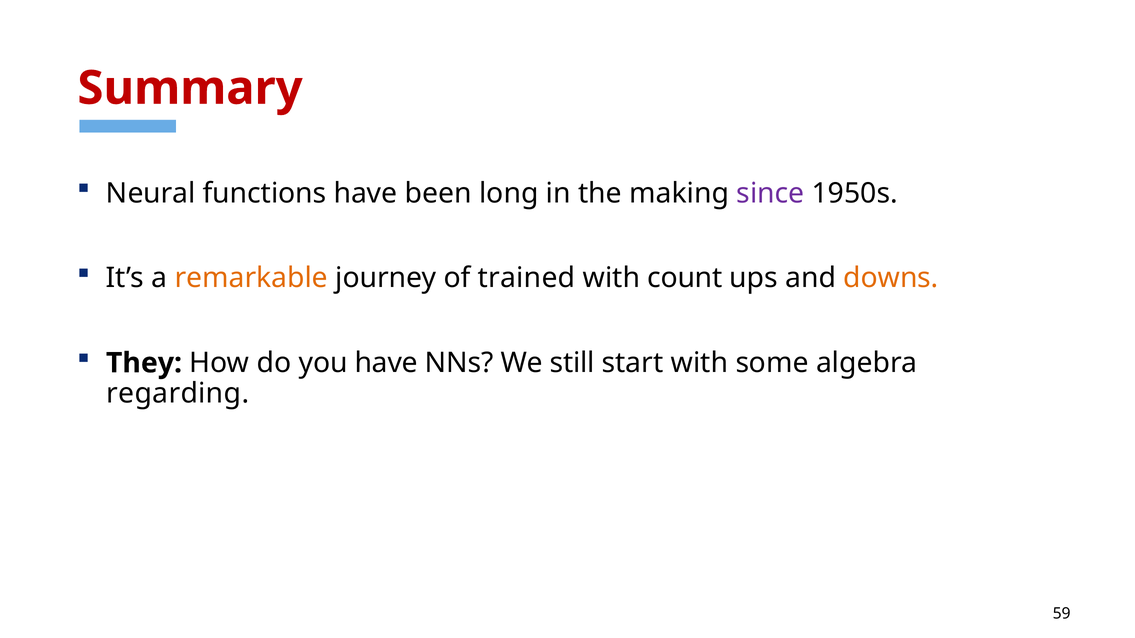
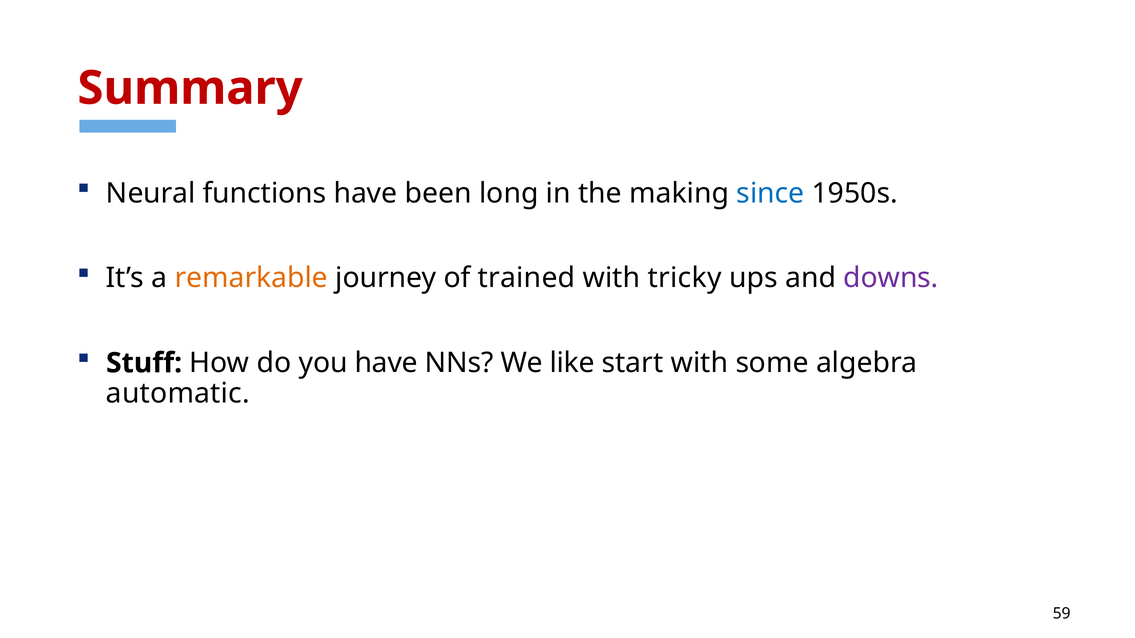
since colour: purple -> blue (770, 193)
count: count -> tricky (685, 278)
downs colour: orange -> purple (891, 278)
They: They -> Stuff (144, 363)
still: still -> like (572, 363)
regarding: regarding -> automatic (178, 394)
